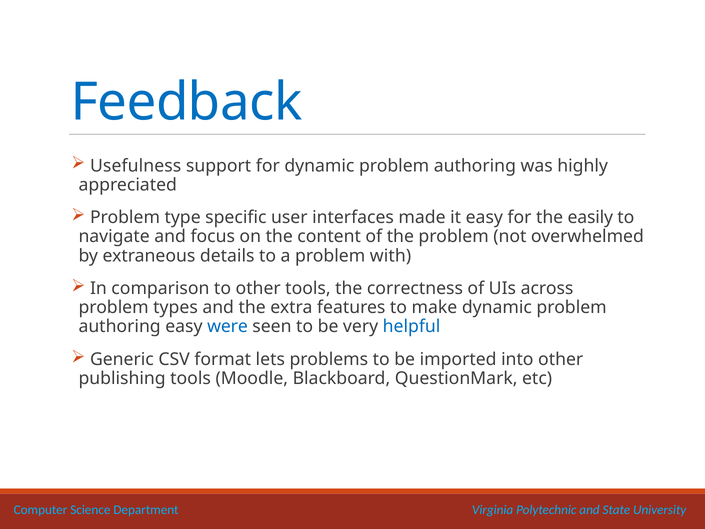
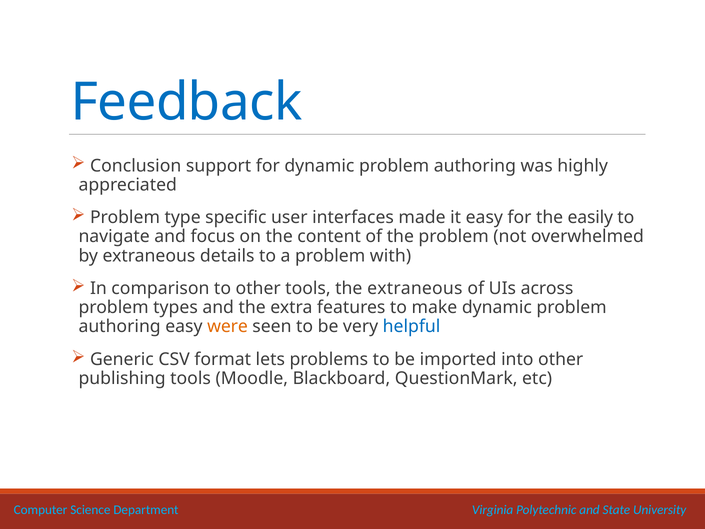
Usefulness: Usefulness -> Conclusion (136, 166)
the correctness: correctness -> extraneous (415, 288)
were colour: blue -> orange (227, 326)
